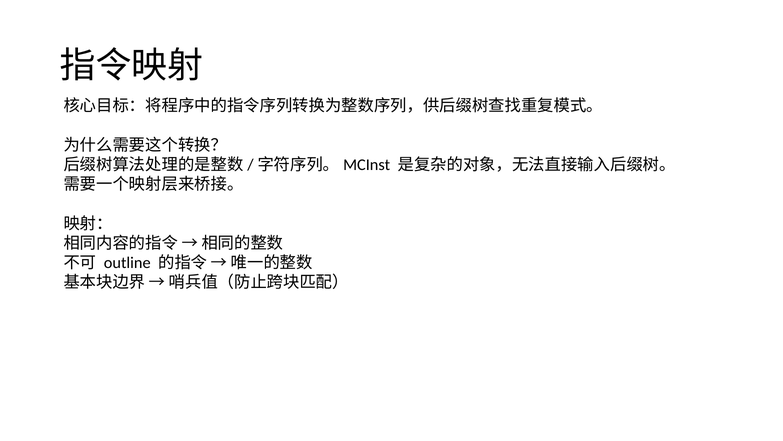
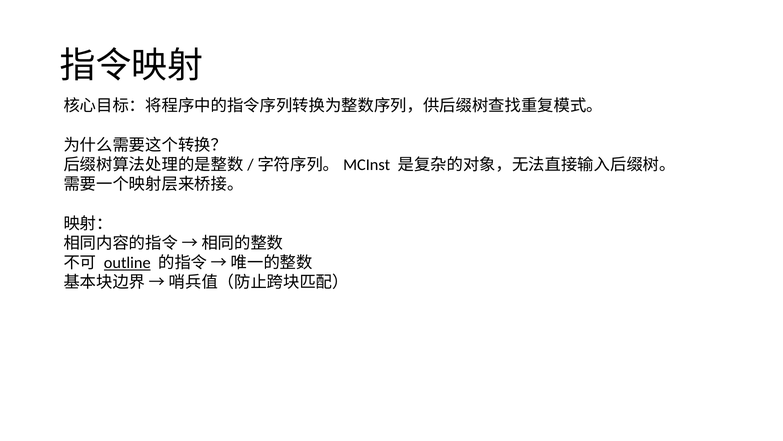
outline underline: none -> present (127, 263)
